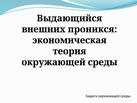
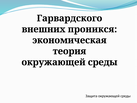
Выдающийся: Выдающийся -> Гарвардского (69, 18)
